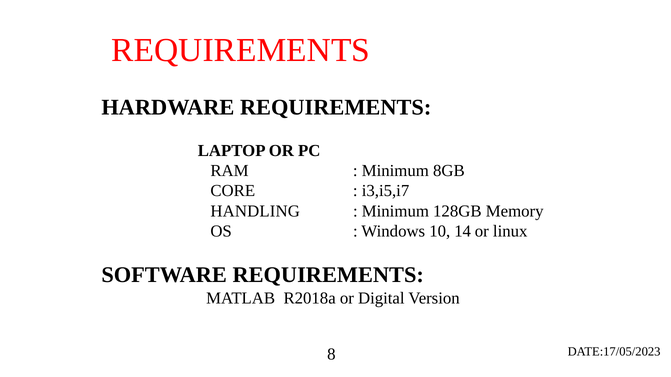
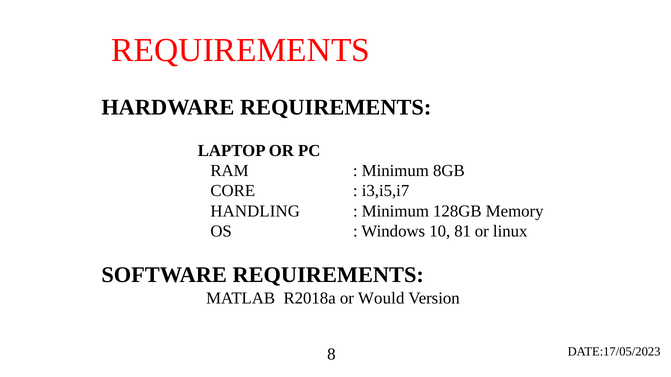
14: 14 -> 81 (463, 231)
Digital: Digital -> Would (381, 299)
